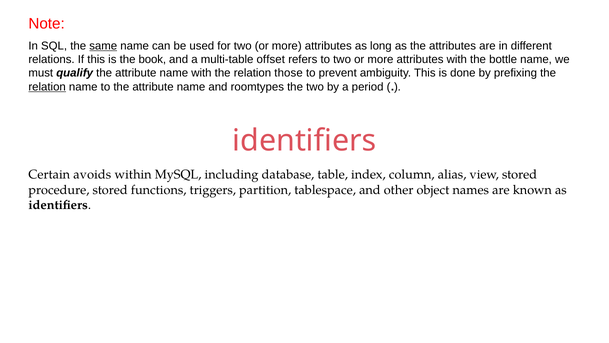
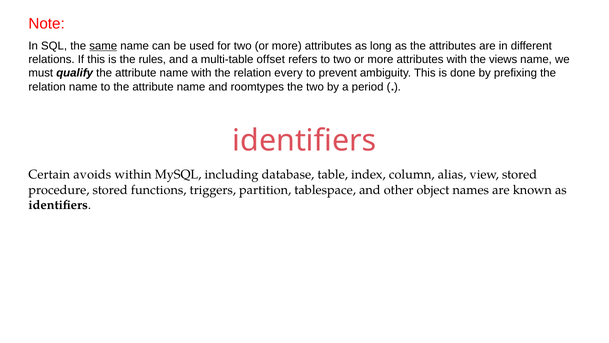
book: book -> rules (152, 59)
bottle: bottle -> views (503, 59)
those: those -> every (289, 73)
relation underline: present -> none (47, 87)
